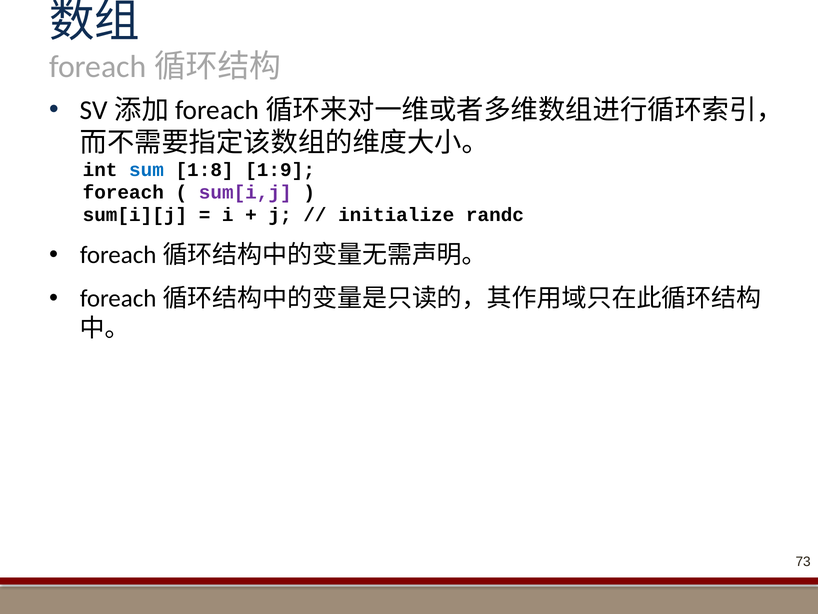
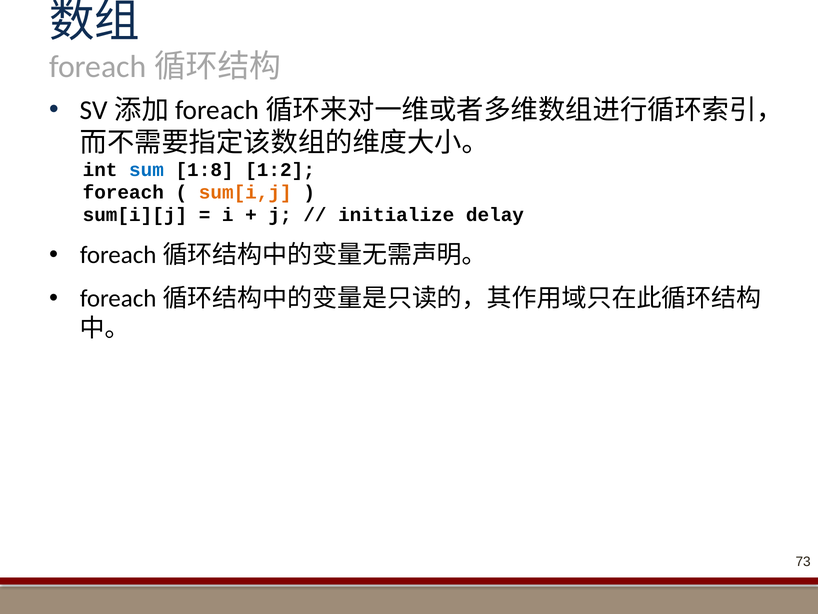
1:9: 1:9 -> 1:2 (280, 170)
sum[i,j colour: purple -> orange (245, 192)
randc: randc -> delay (495, 214)
